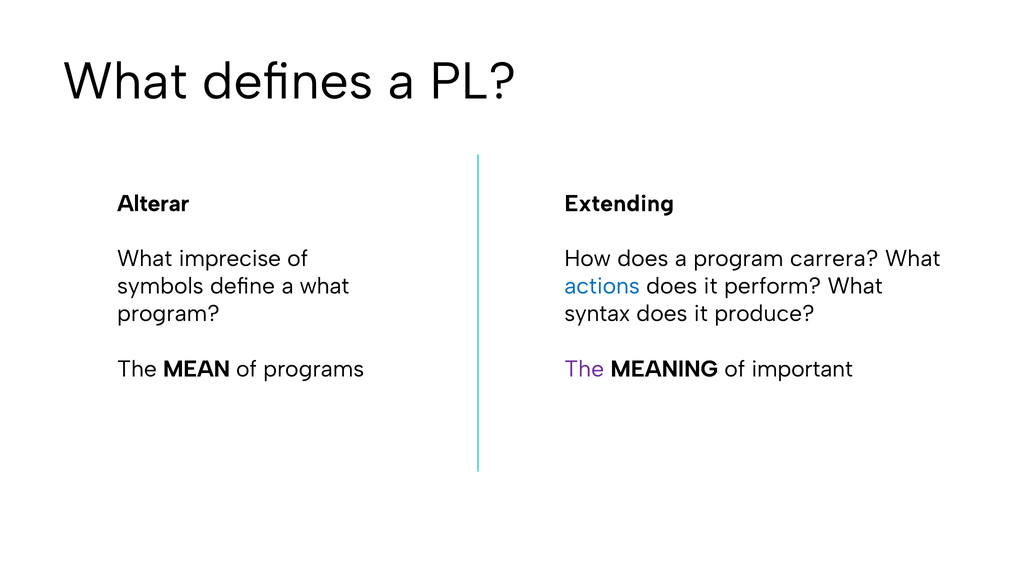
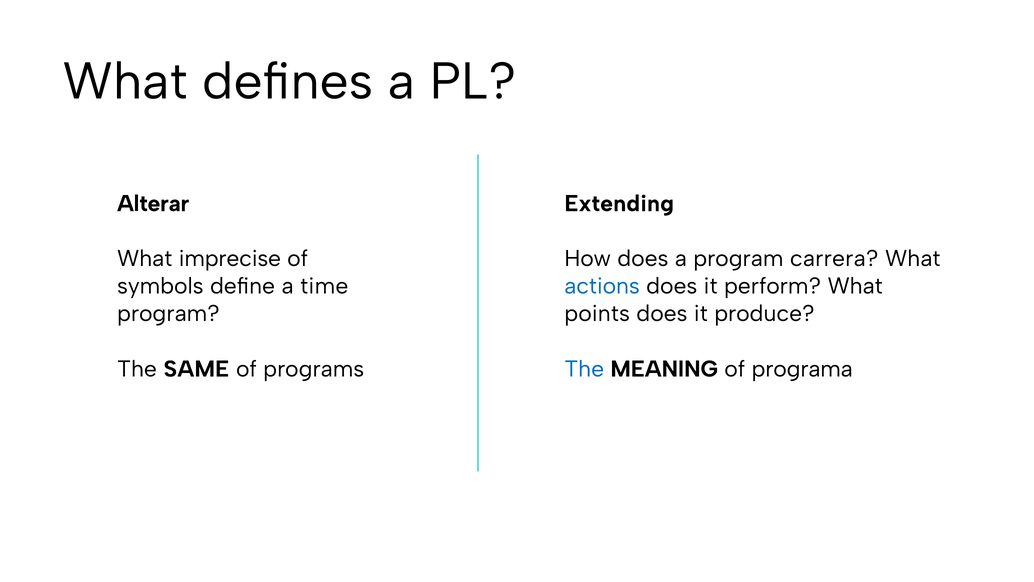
a what: what -> time (324, 286)
syntax: syntax -> points (597, 314)
MEAN: MEAN -> SAME (196, 369)
The colour: purple -> blue (584, 369)
important: important -> programa (802, 369)
